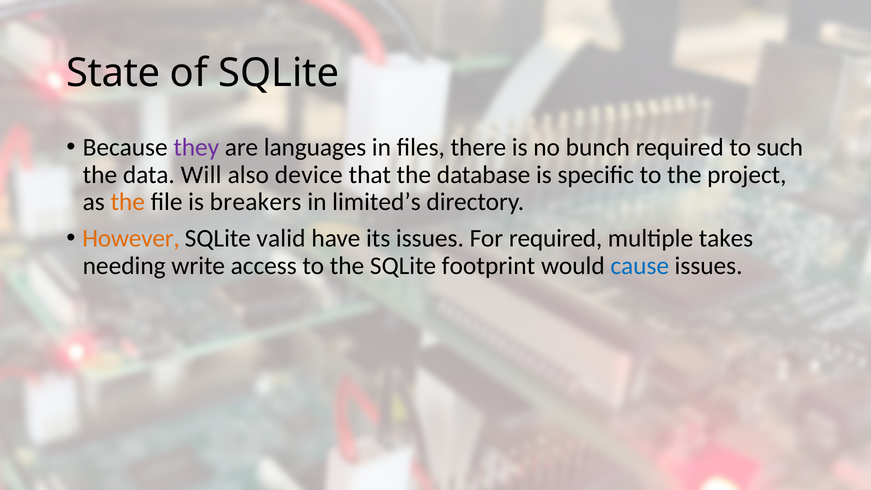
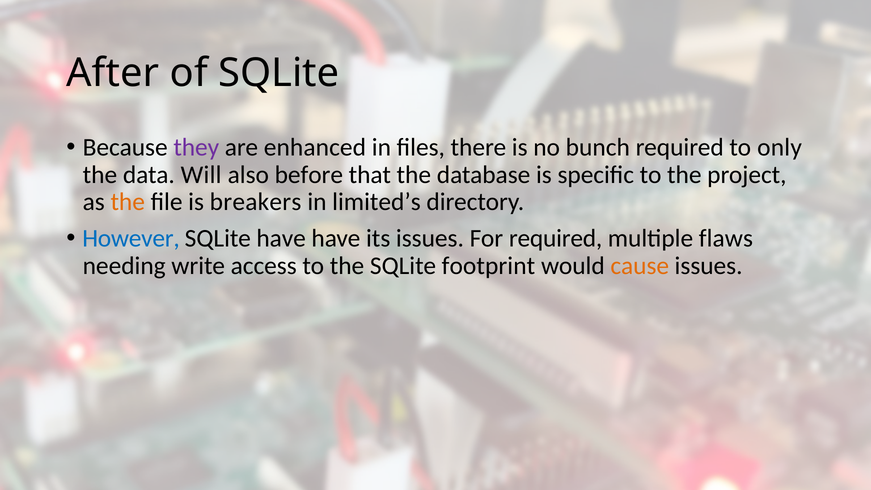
State: State -> After (113, 73)
languages: languages -> enhanced (315, 147)
such: such -> only (780, 147)
device: device -> before (309, 175)
However colour: orange -> blue (131, 238)
SQLite valid: valid -> have (281, 238)
takes: takes -> flaws (726, 238)
cause colour: blue -> orange (640, 266)
